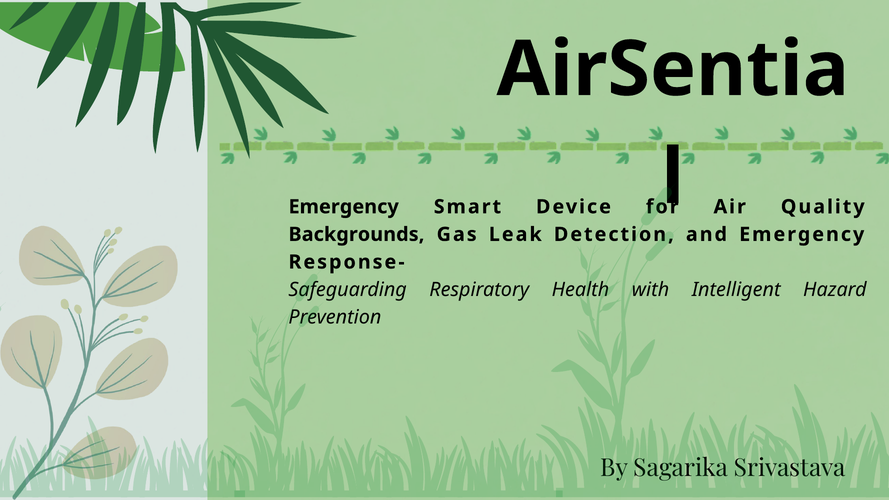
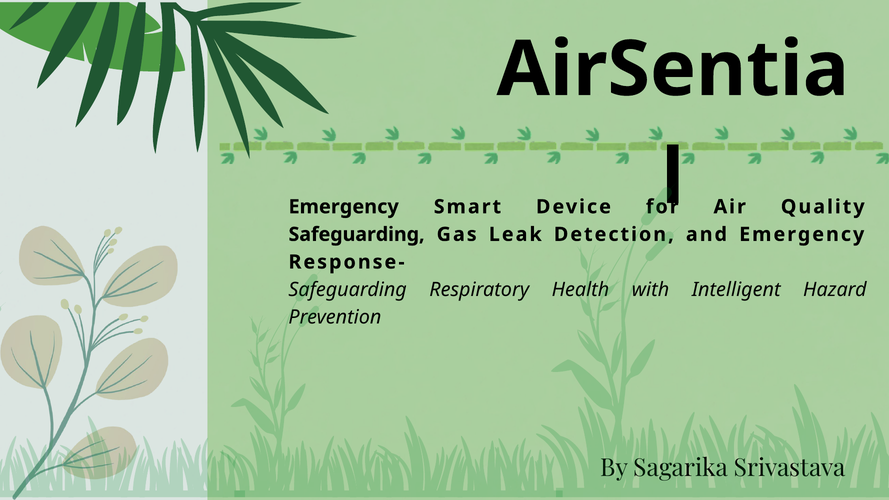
Backgrounds: Backgrounds -> Safeguarding (357, 234)
